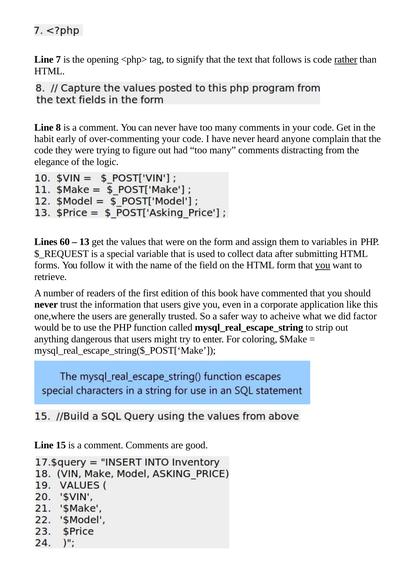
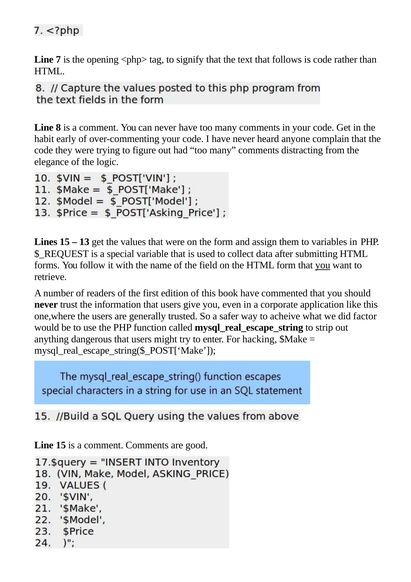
rather underline: present -> none (346, 60)
Lines 60: 60 -> 15 (65, 242)
coloring: coloring -> hacking (260, 339)
